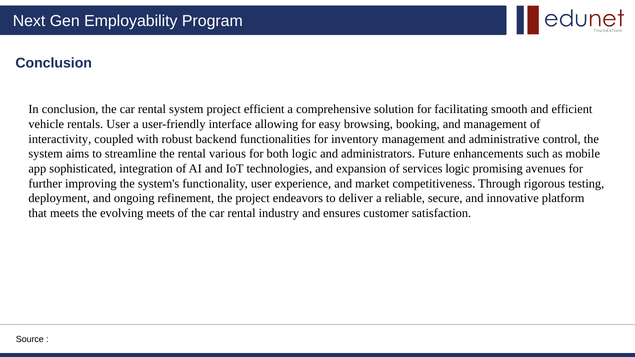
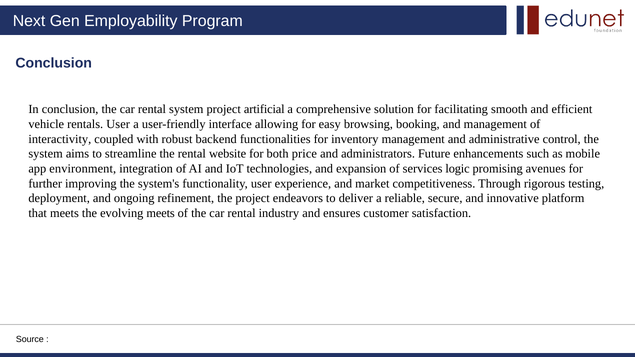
project efficient: efficient -> artificial (264, 109)
various: various -> website (228, 154)
both logic: logic -> price (304, 154)
sophisticated: sophisticated -> environment (83, 169)
